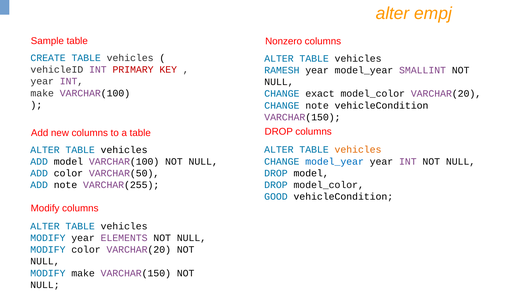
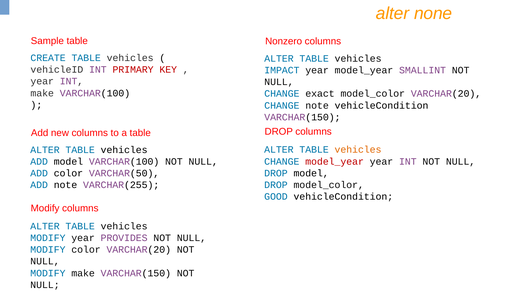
empj: empj -> none (433, 14)
RAMESH: RAMESH -> IMPACT (282, 70)
model_year colour: blue -> red (335, 162)
ELEMENTS: ELEMENTS -> PROVIDES (124, 238)
